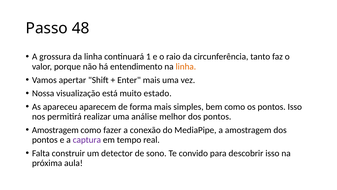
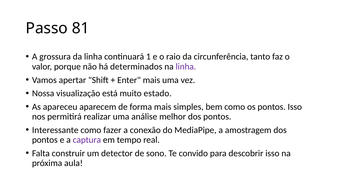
48: 48 -> 81 (81, 28)
entendimento: entendimento -> determinados (136, 66)
linha colour: orange -> purple (186, 66)
Amostragem: Amostragem -> Interessante (55, 130)
